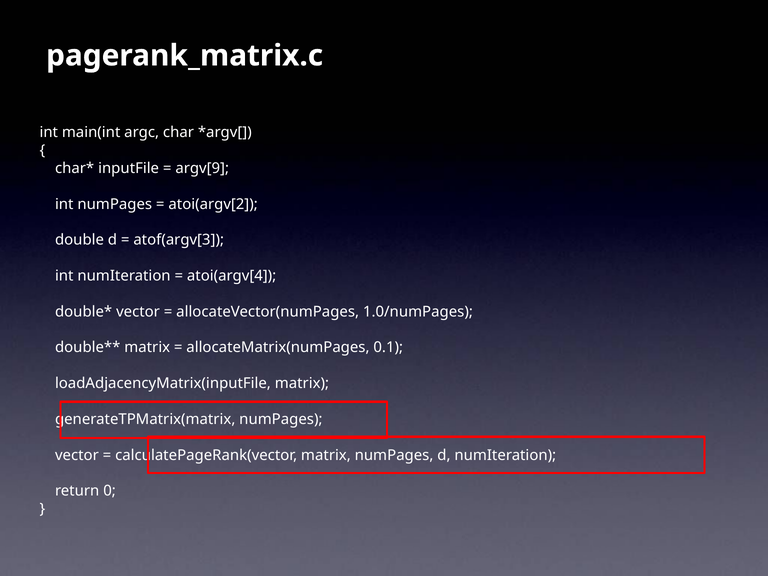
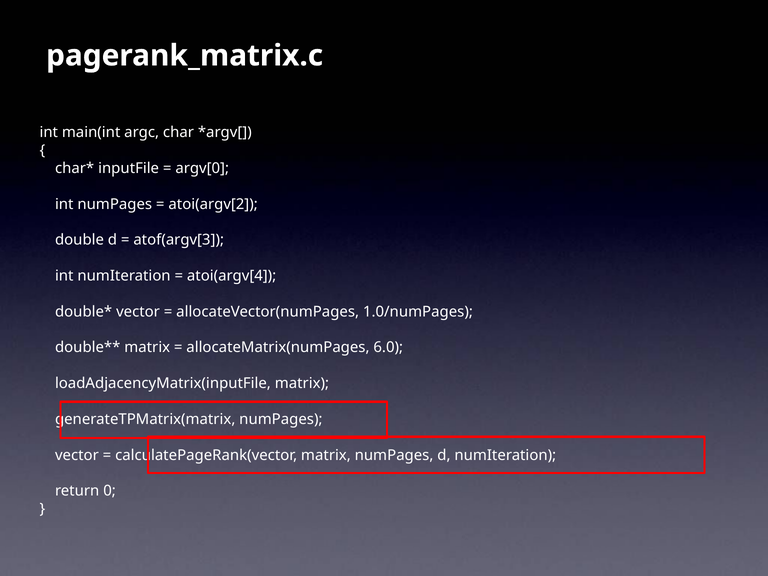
argv[9: argv[9 -> argv[0 (202, 168)
0.1: 0.1 -> 6.0 (388, 348)
